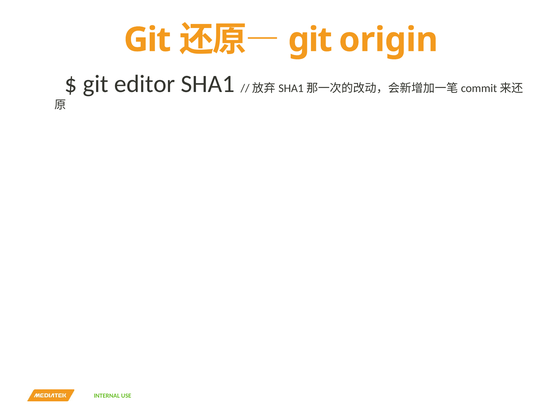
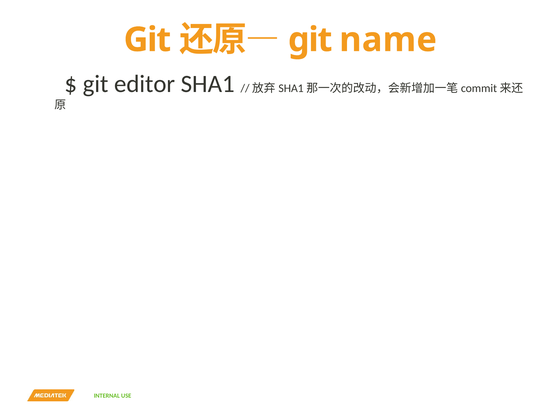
origin: origin -> name (388, 40)
